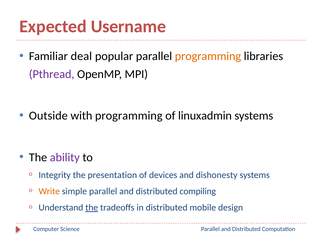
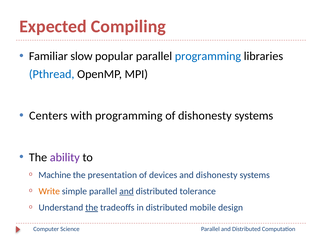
Username: Username -> Compiling (128, 27)
deal: deal -> slow (81, 56)
programming colour: orange -> blue (208, 56)
Pthread colour: purple -> blue (52, 74)
Outside: Outside -> Centers (48, 116)
of linuxadmin: linuxadmin -> dishonesty (205, 116)
Integrity: Integrity -> Machine (55, 175)
and underline: none -> present (127, 192)
compiling: compiling -> tolerance (198, 192)
